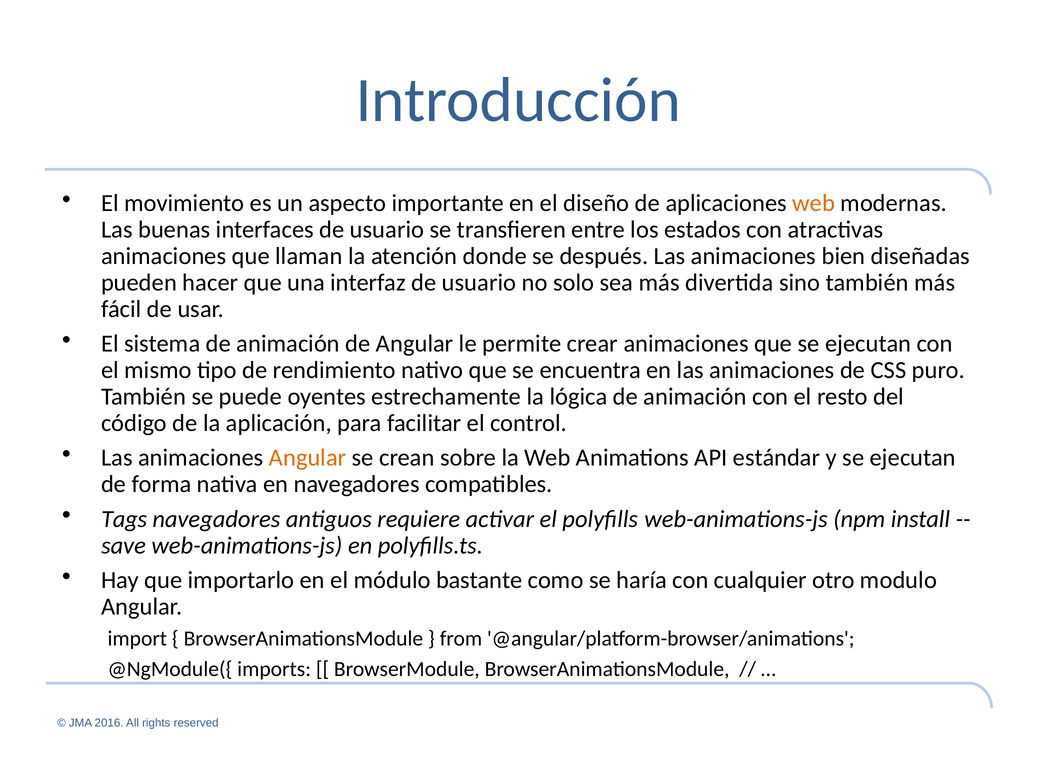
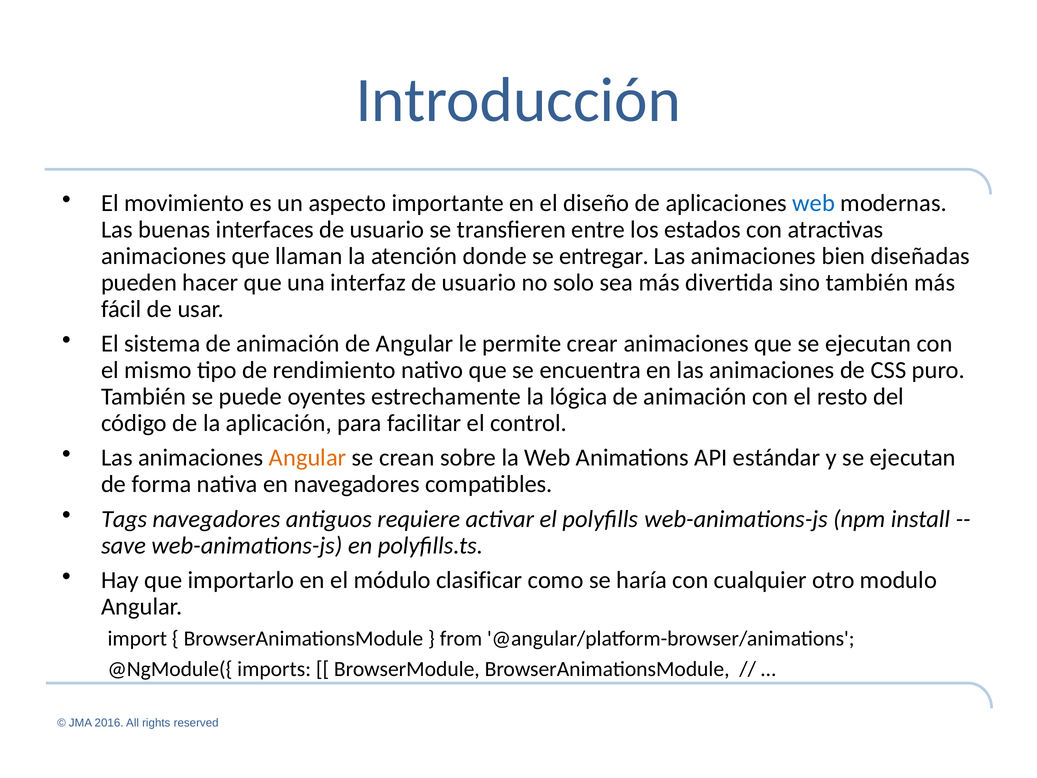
web colour: orange -> blue (814, 203)
después: después -> entregar (604, 256)
bastante: bastante -> clasificar (479, 580)
